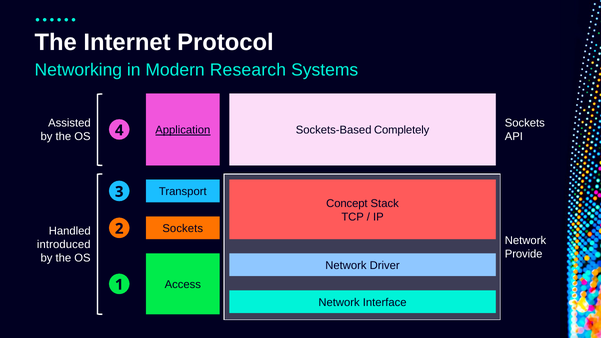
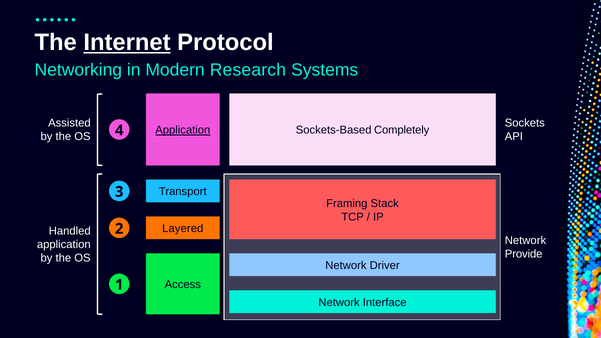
Internet underline: none -> present (127, 42)
Concept: Concept -> Framing (347, 203)
Sockets: Sockets -> Layered (183, 229)
introduced: introduced -> application (64, 245)
